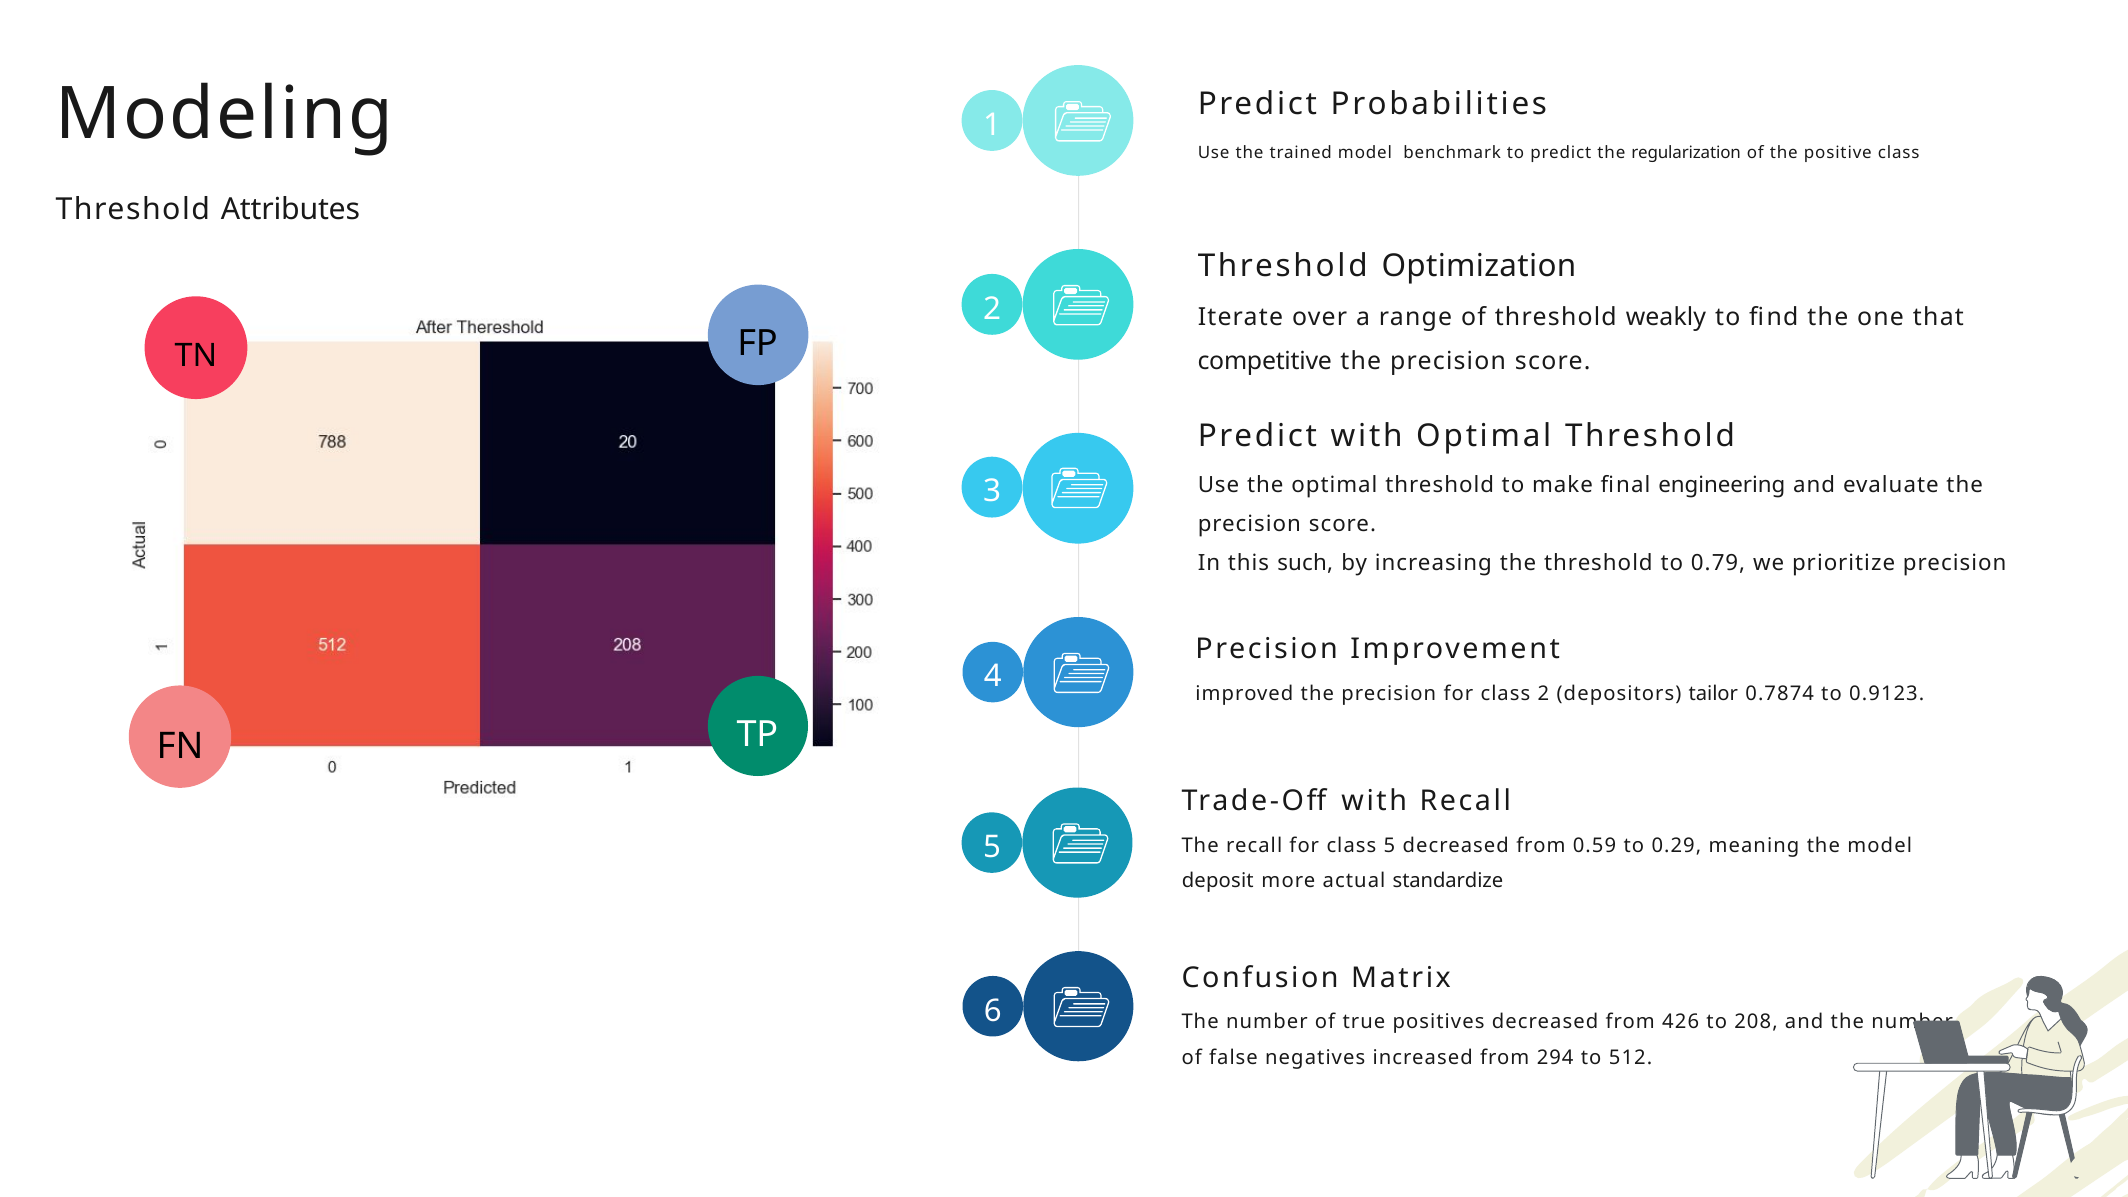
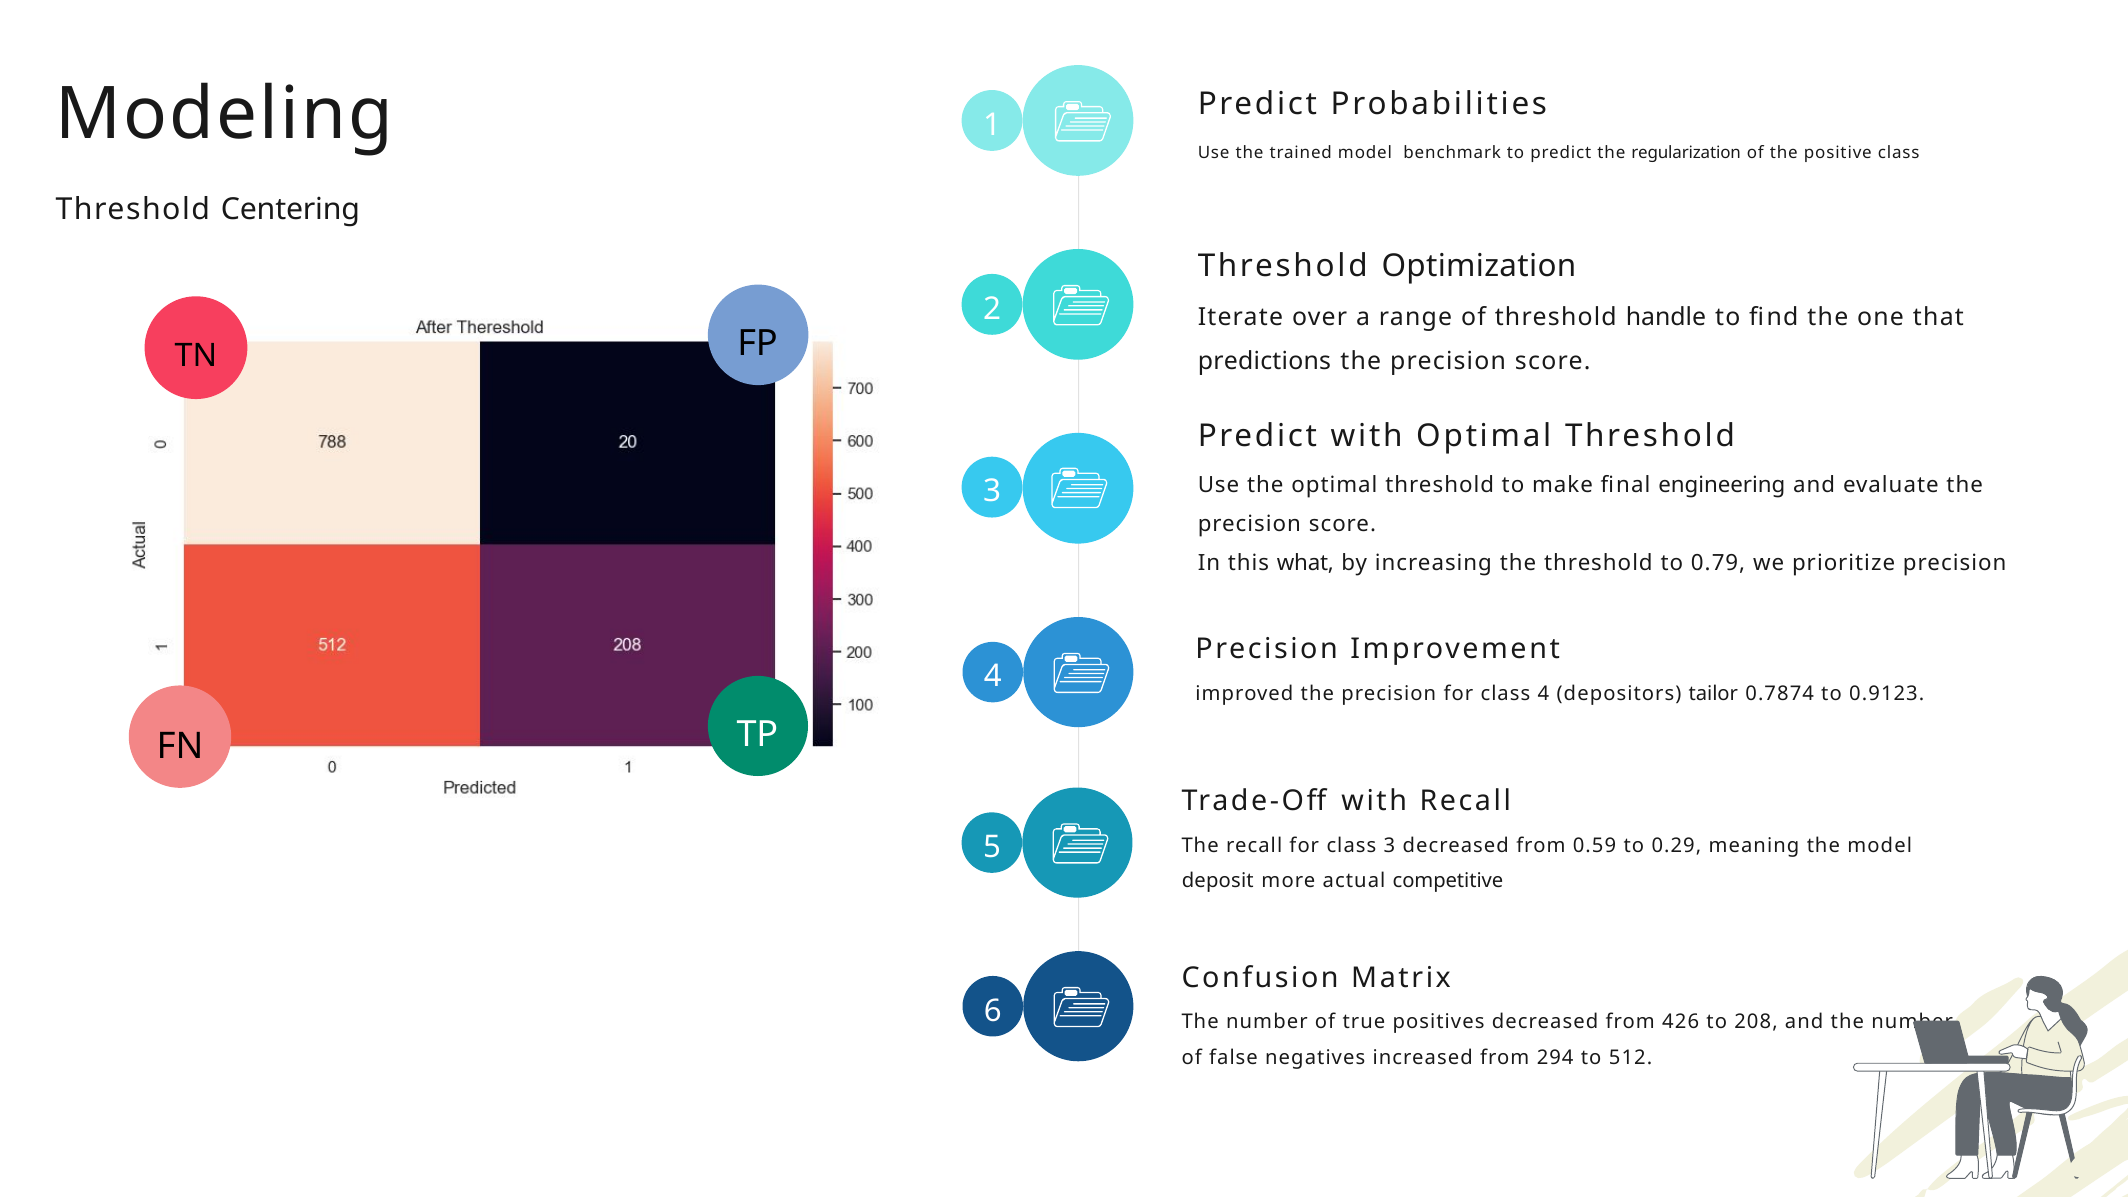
Attributes: Attributes -> Centering (290, 209)
weakly: weakly -> handle (1666, 317)
competitive: competitive -> predictions (1264, 361)
such: such -> what (1305, 563)
class 2: 2 -> 4 (1544, 694)
class 5: 5 -> 3 (1389, 845)
standardize: standardize -> competitive (1448, 881)
